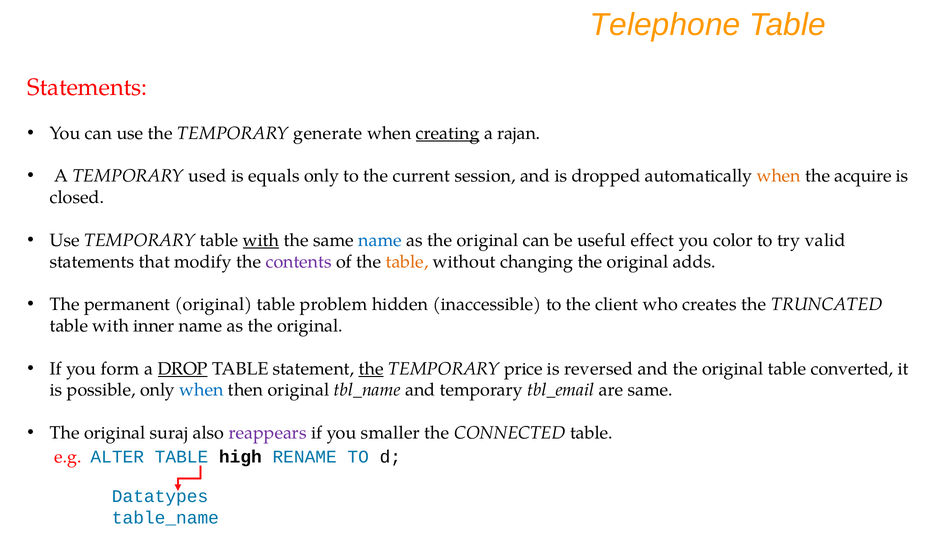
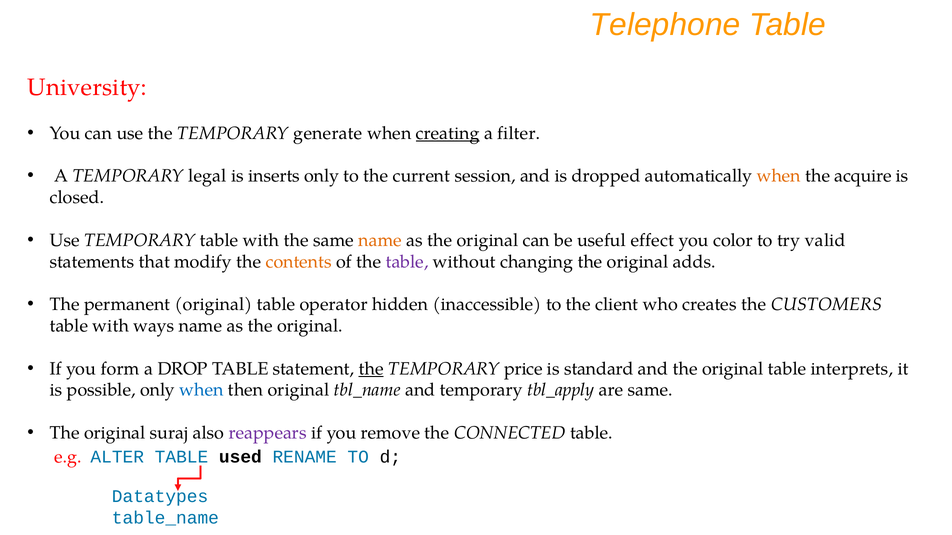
Statements: Statements -> University (87, 87)
rajan: rajan -> filter (519, 133)
used: used -> legal (207, 176)
equals: equals -> inserts (274, 176)
with underline: present -> none (261, 240)
name colour: blue -> orange (380, 240)
contents colour: purple -> orange (299, 262)
table colour: orange -> purple (407, 262)
problem: problem -> operator (334, 305)
TRUNCATED: TRUNCATED -> CUSTOMERS (827, 305)
inner: inner -> ways (154, 326)
DROP underline: present -> none (183, 369)
reversed: reversed -> standard (599, 369)
converted: converted -> interprets (852, 369)
tbl_email: tbl_email -> tbl_apply (561, 390)
smaller: smaller -> remove (390, 433)
high: high -> used (240, 457)
